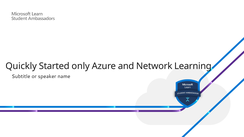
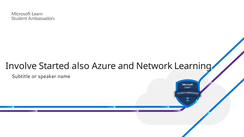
Quickly: Quickly -> Involve (21, 66)
only: only -> also (81, 66)
